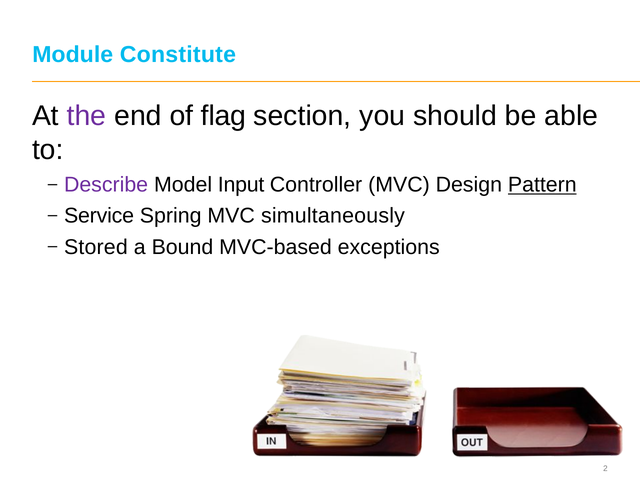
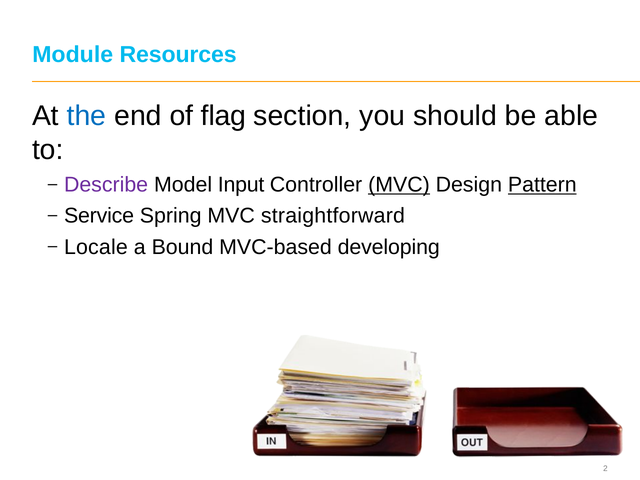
Constitute: Constitute -> Resources (178, 55)
the colour: purple -> blue (87, 116)
MVC underline: none -> present (399, 185)
simultaneously: simultaneously -> straightforward (333, 216)
Stored: Stored -> Locale (96, 247)
exceptions: exceptions -> developing (389, 247)
